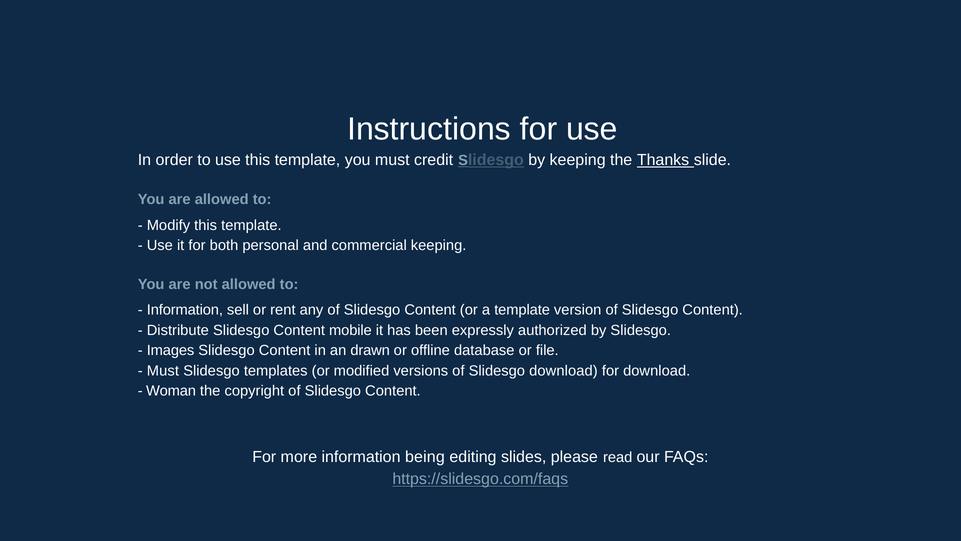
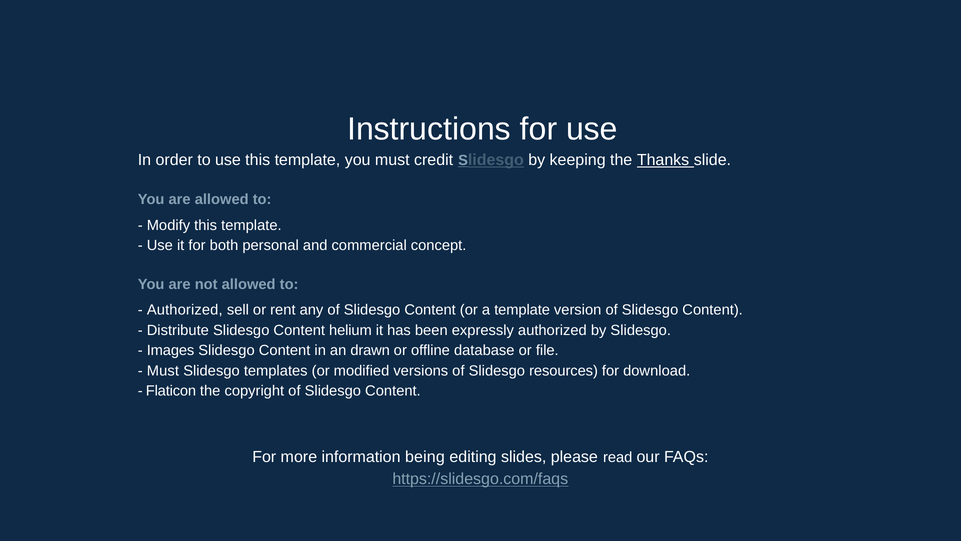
commercial keeping: keeping -> concept (439, 245)
Information: Information -> Authorized (185, 310)
mobile: mobile -> helium (350, 330)
Slidesgo download: download -> resources (564, 371)
Woman: Woman -> Flaticon (171, 391)
